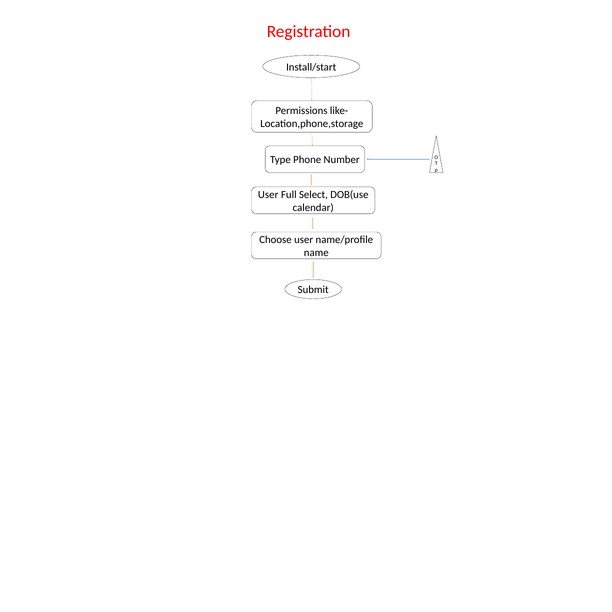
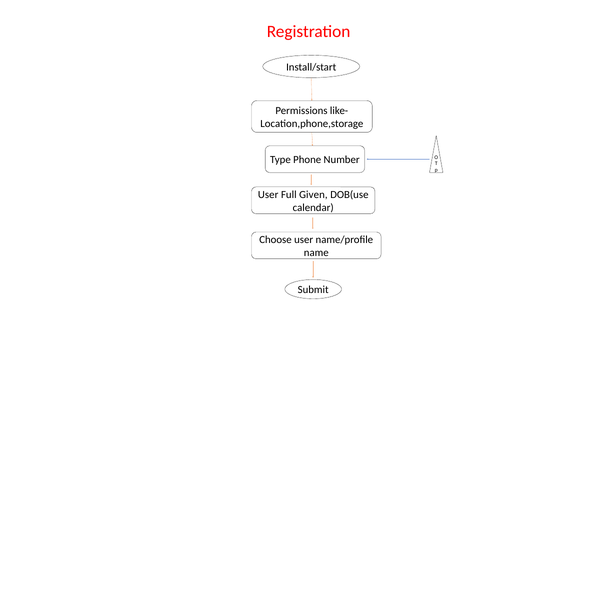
Select: Select -> Given (313, 195)
